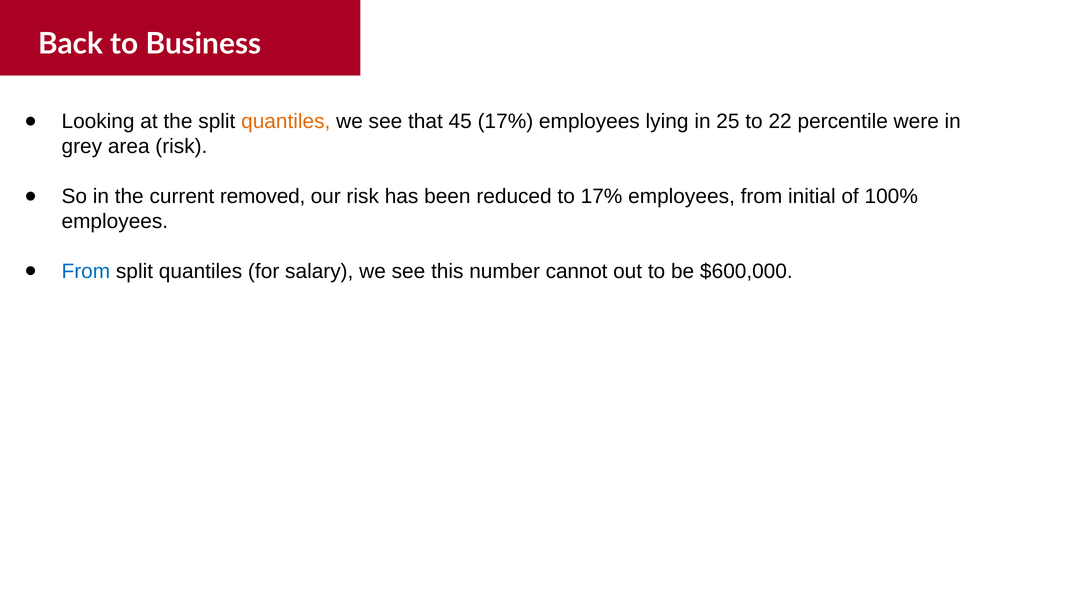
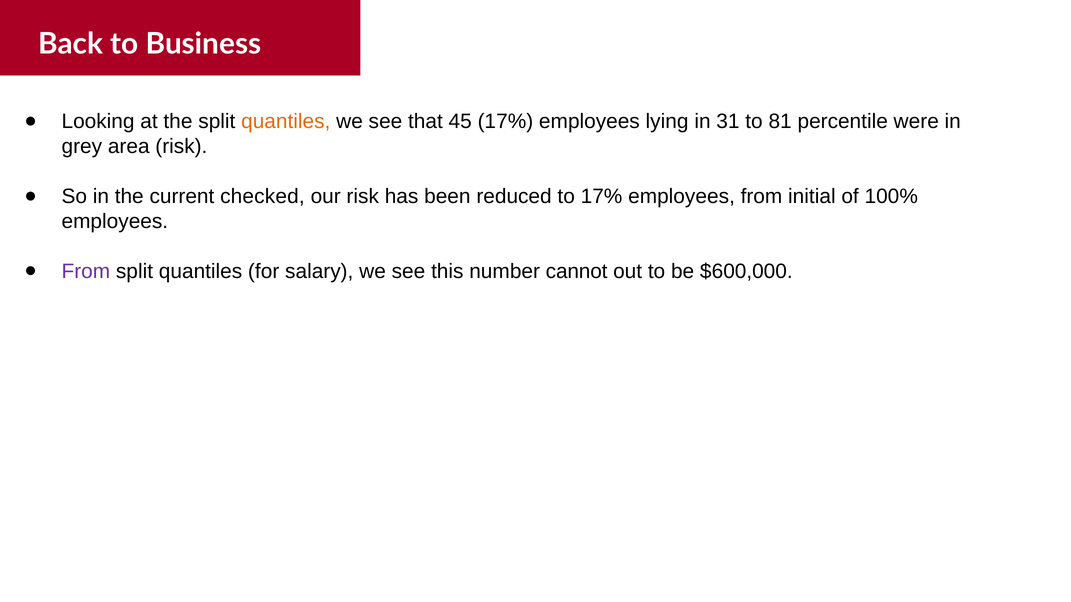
25: 25 -> 31 (728, 121)
22: 22 -> 81 (780, 121)
removed: removed -> checked (262, 196)
From colour: blue -> purple (86, 271)
